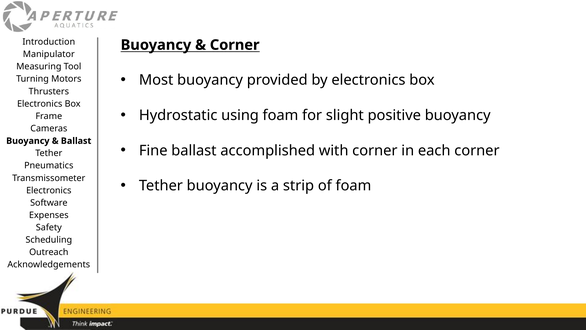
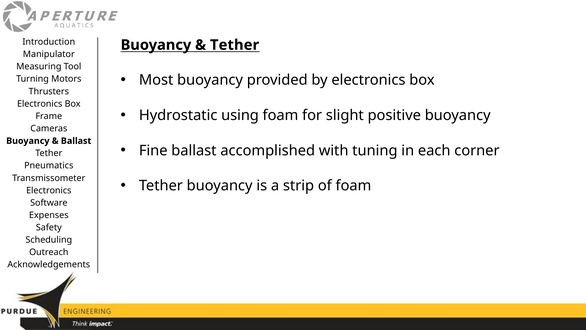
Corner: Corner -> Tether (235, 45)
with corner: corner -> tuning (375, 150)
